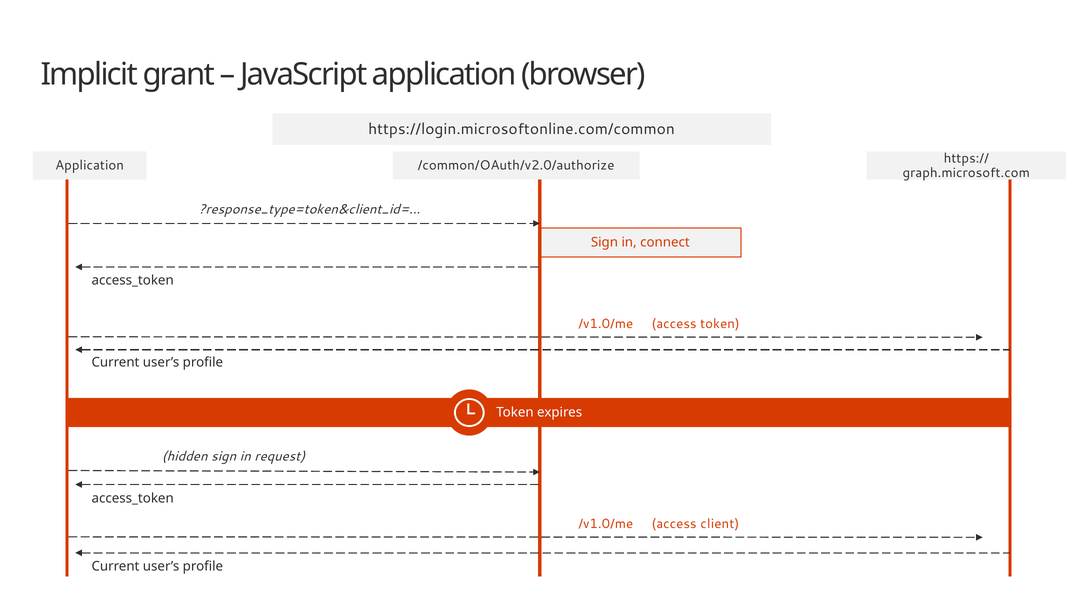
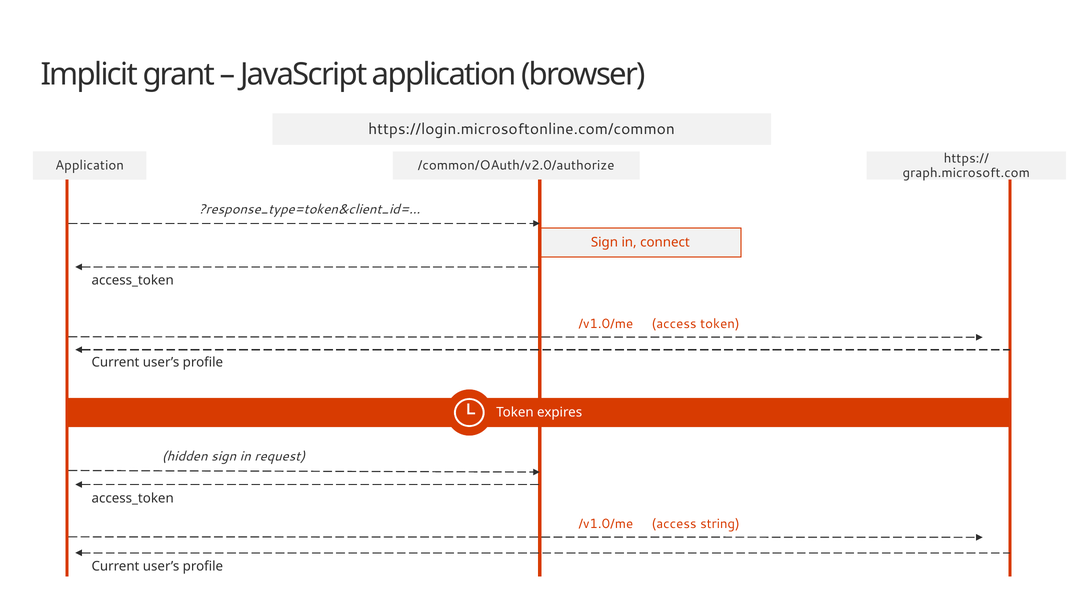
client: client -> string (720, 524)
